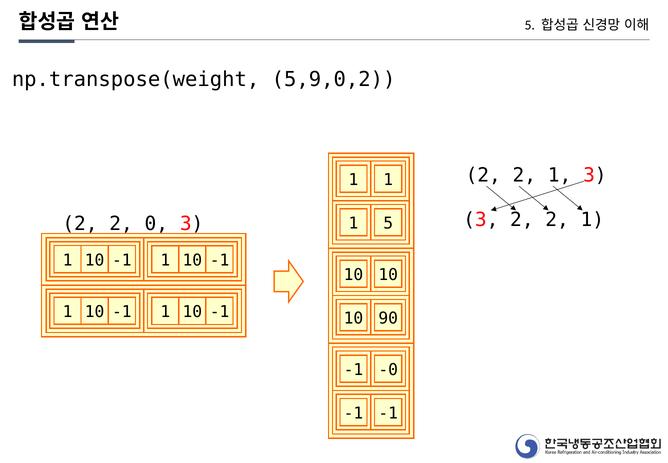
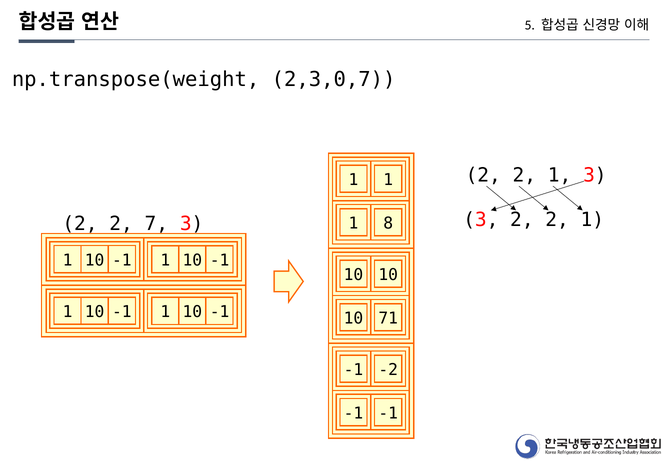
5,9,0,2: 5,9,0,2 -> 2,3,0,7 (334, 80)
0: 0 -> 7 (156, 223)
1 5: 5 -> 8 (388, 223)
90: 90 -> 71 (388, 318)
-0: -0 -> -2 (388, 369)
